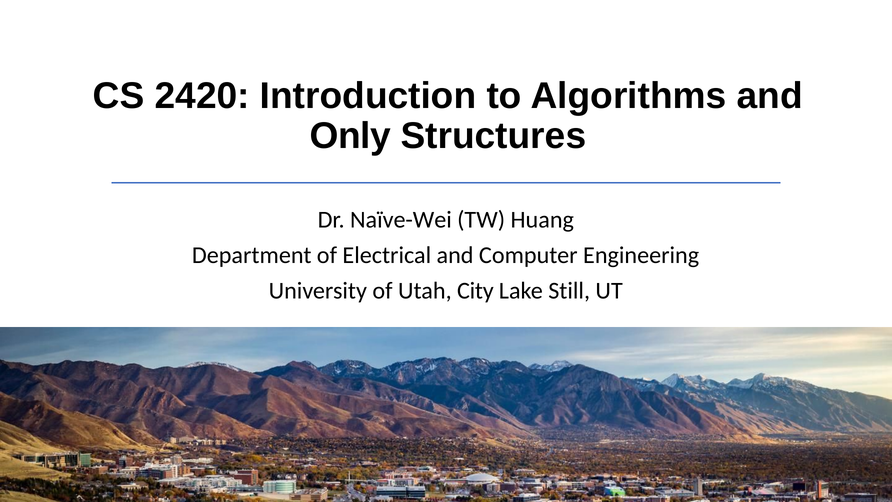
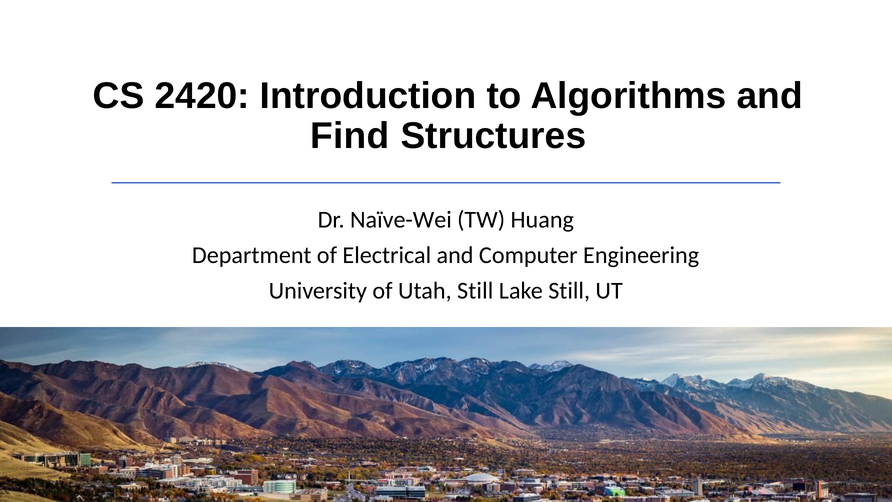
Only: Only -> Find (350, 136)
Utah City: City -> Still (475, 291)
